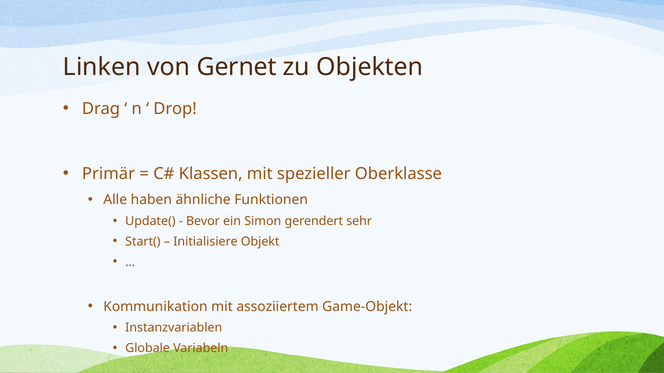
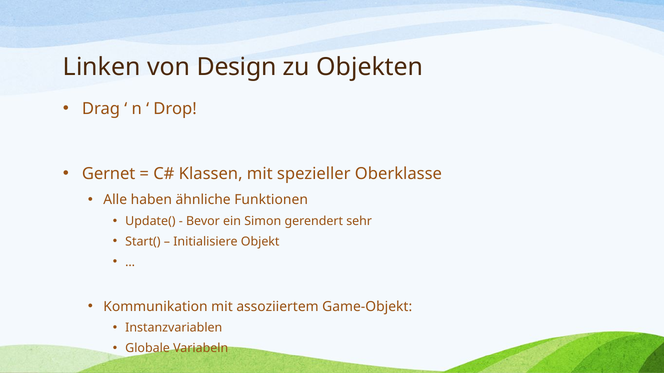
Gernet: Gernet -> Design (237, 67)
Primär: Primär -> Gernet (109, 174)
